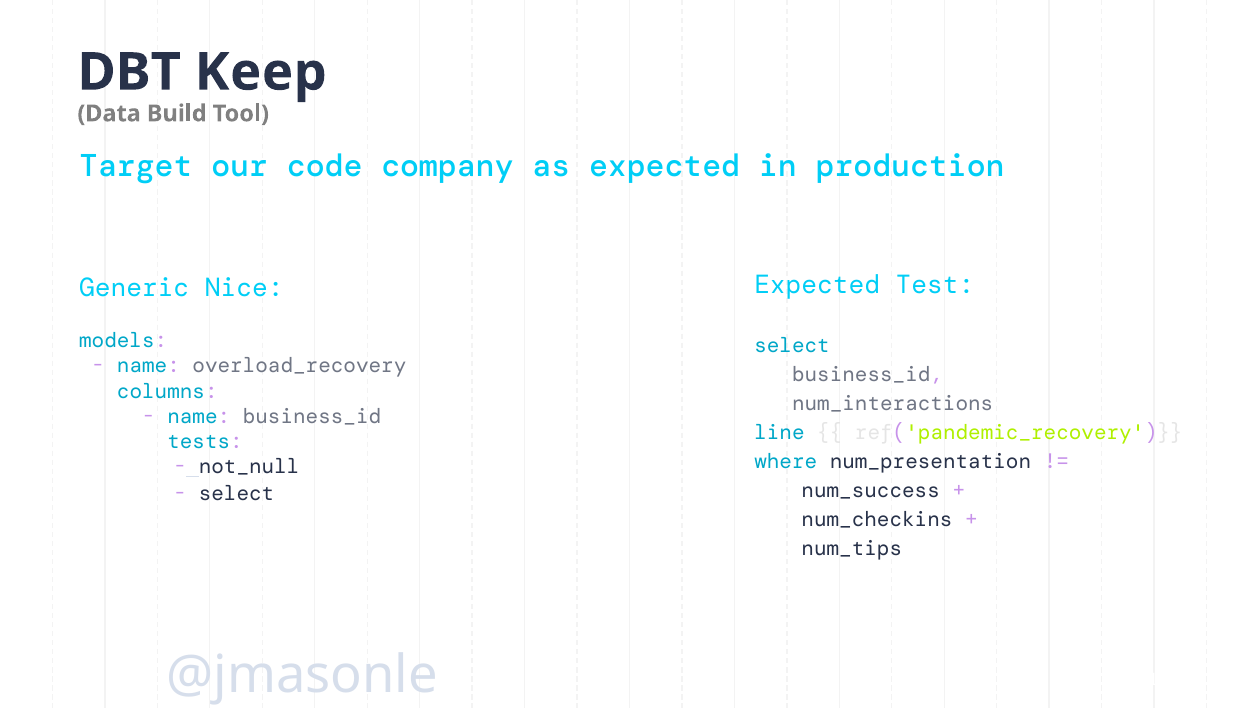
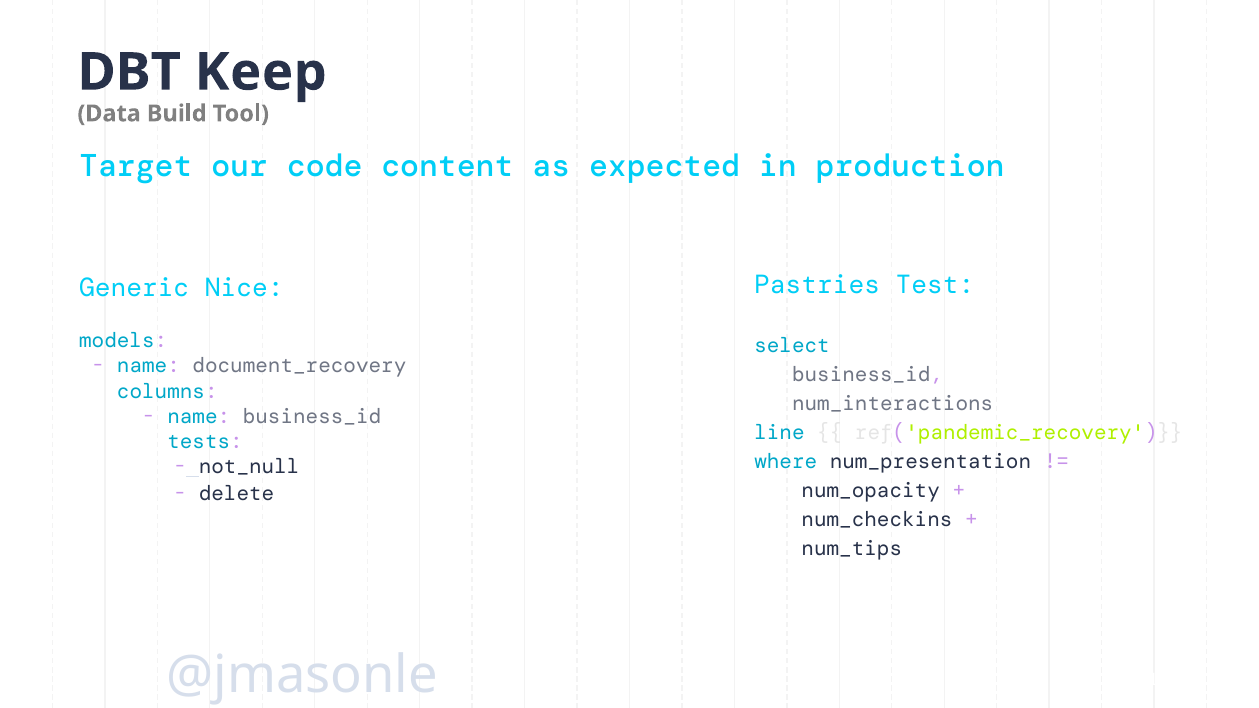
company: company -> content (447, 166)
Expected: Expected -> Pastries (817, 285)
overload_recovery: overload_recovery -> document_recovery (299, 366)
num_success: num_success -> num_opacity (871, 491)
select: select -> delete (237, 494)
